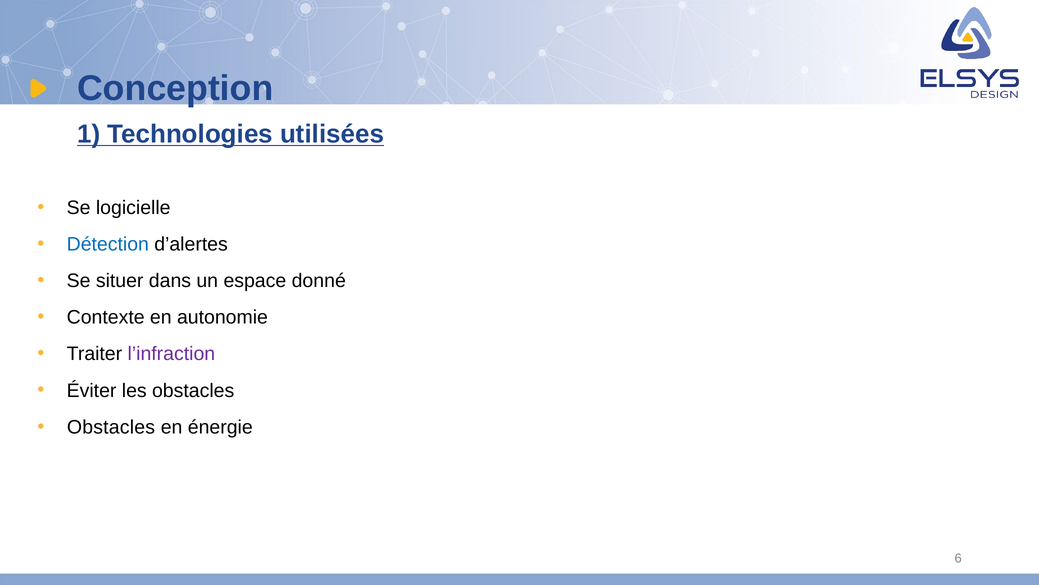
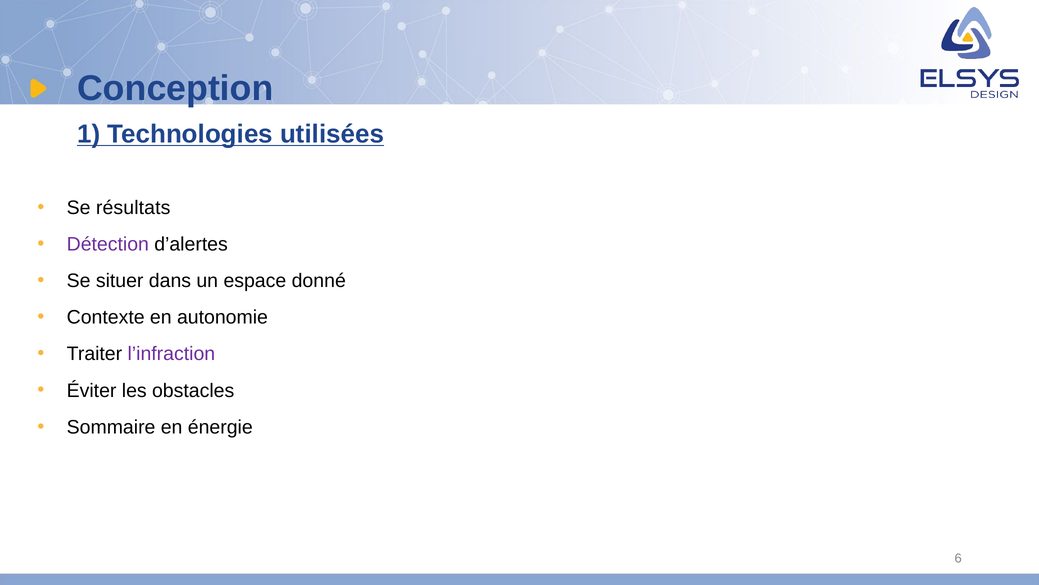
logicielle: logicielle -> résultats (133, 207)
Détection colour: blue -> purple (108, 244)
Obstacles: Obstacles -> Sommaire (111, 427)
